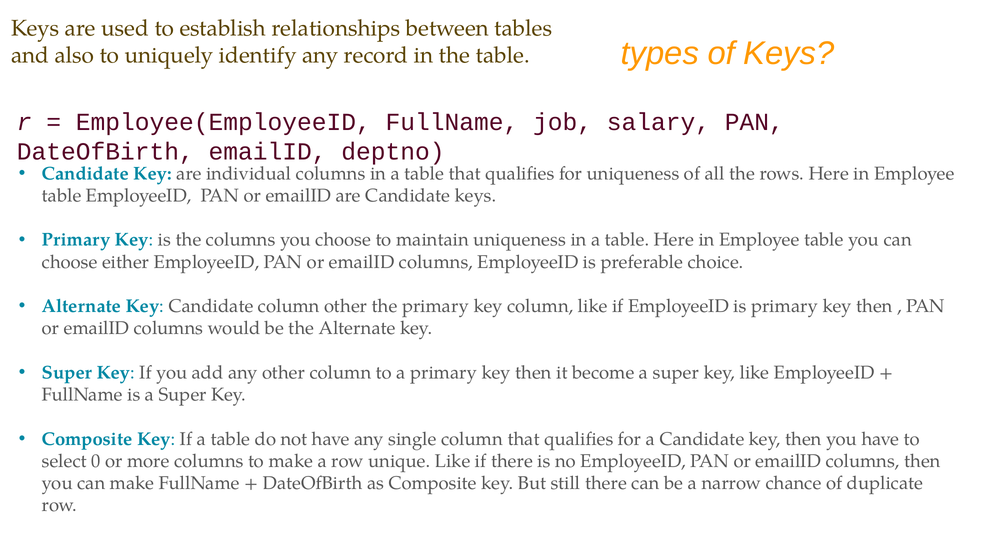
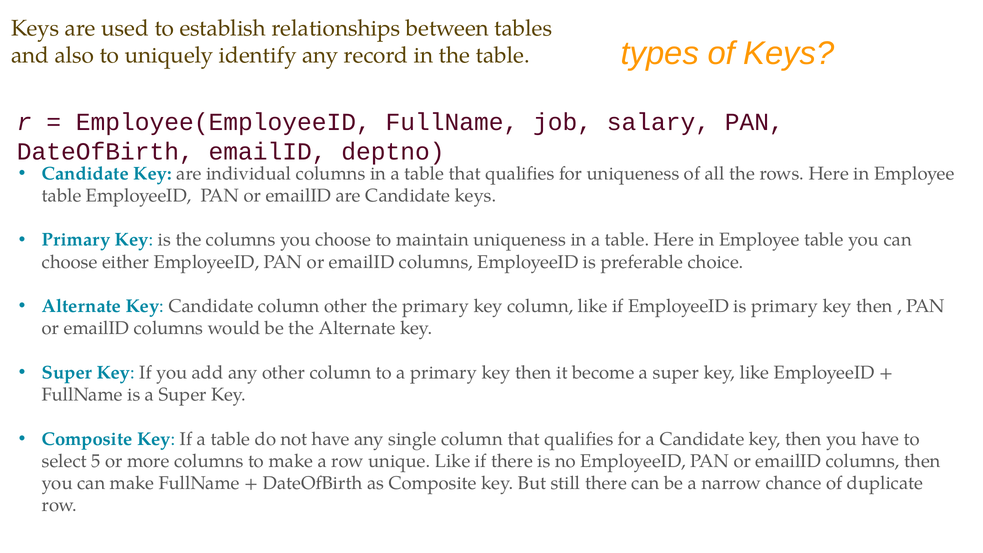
0: 0 -> 5 (96, 461)
